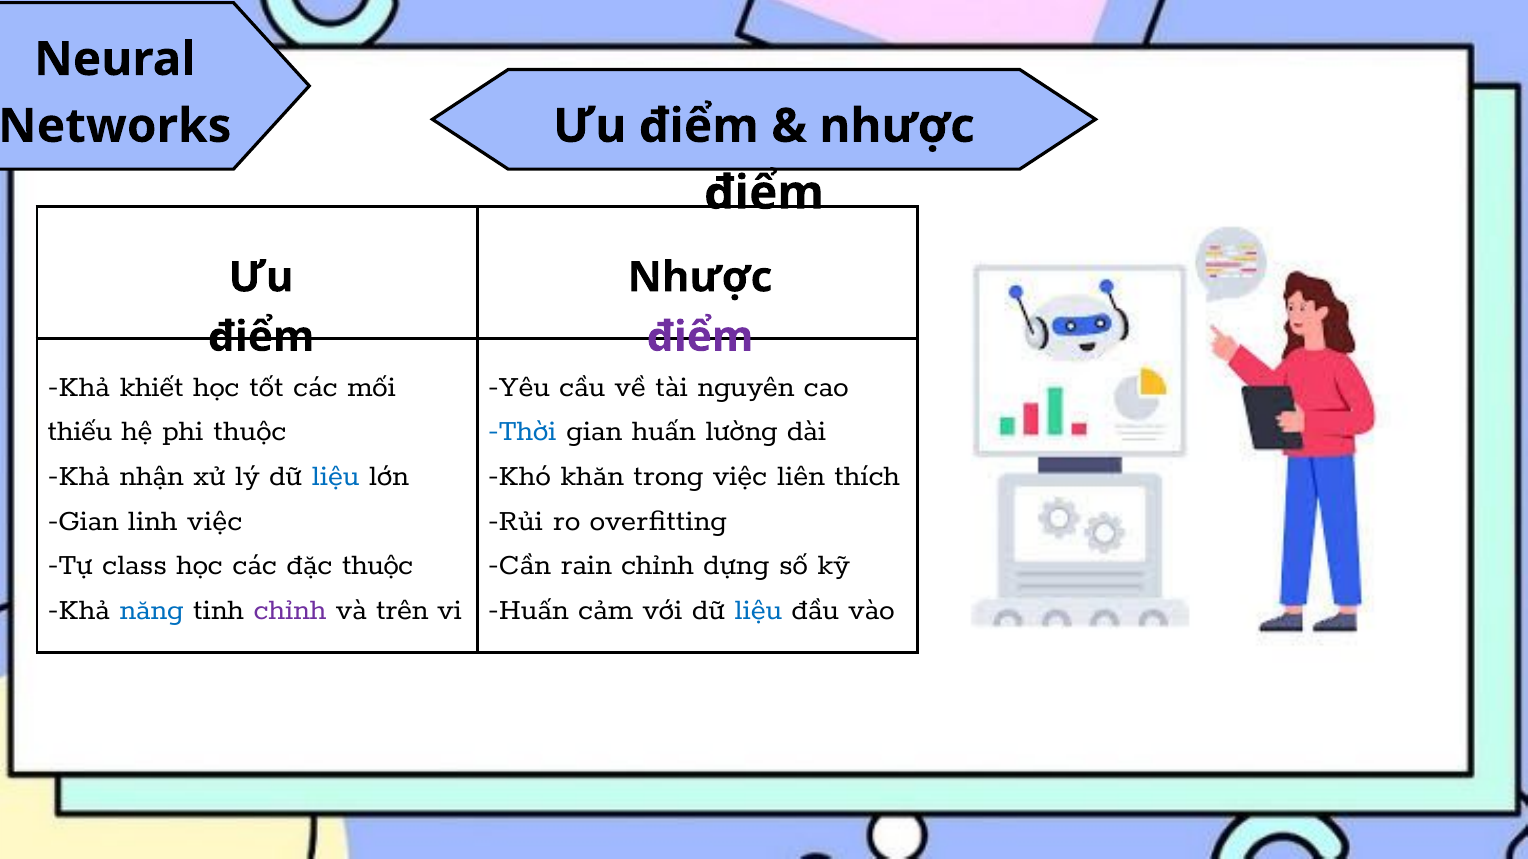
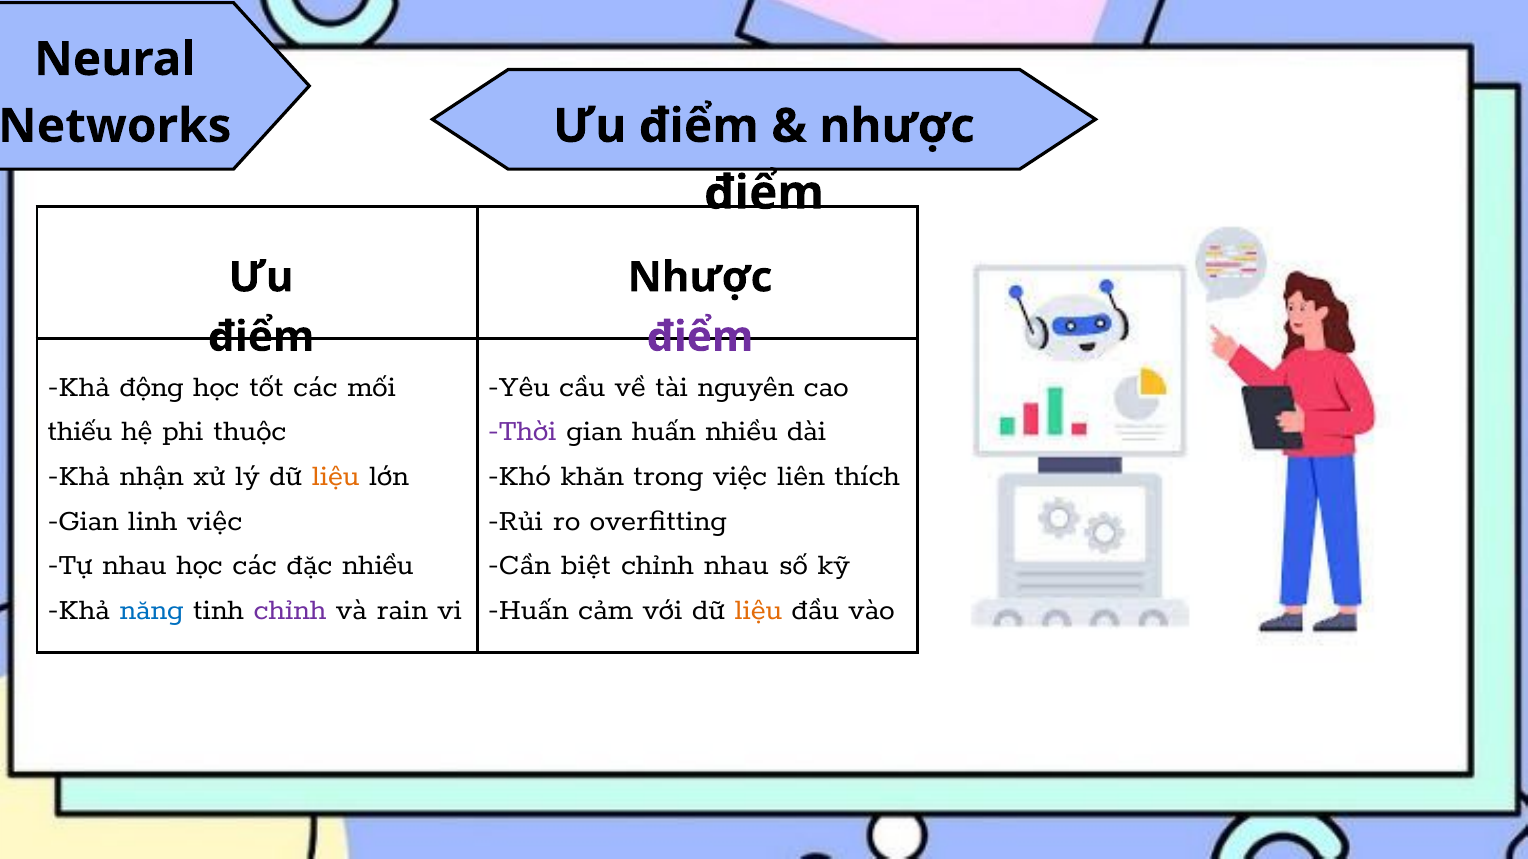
khiết: khiết -> động (152, 386)
Thời colour: blue -> purple (522, 431)
huấn lường: lường -> nhiều (741, 431)
liệu colour: blue -> orange (335, 475)
Tự class: class -> nhau (134, 564)
đặc thuộc: thuộc -> nhiều (378, 564)
rain: rain -> biệt (586, 564)
chỉnh dựng: dựng -> nhau (736, 564)
trên: trên -> rain (402, 609)
liệu colour: blue -> orange (758, 609)
